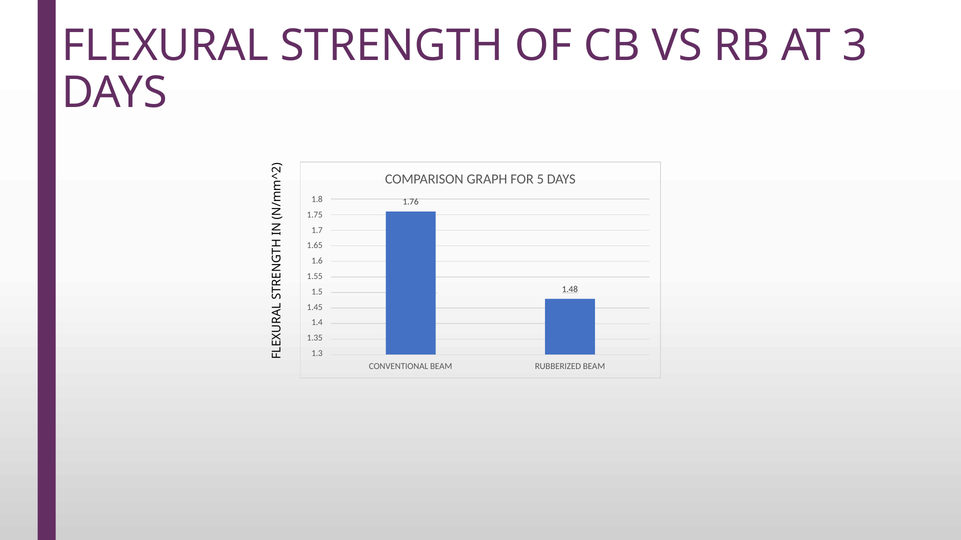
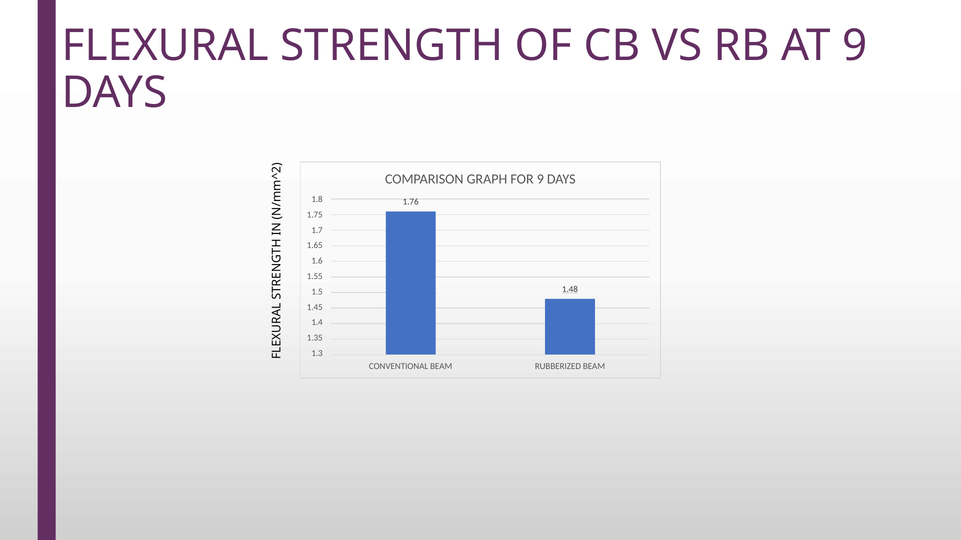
AT 3: 3 -> 9 (855, 46)
FOR 5: 5 -> 9 (540, 179)
